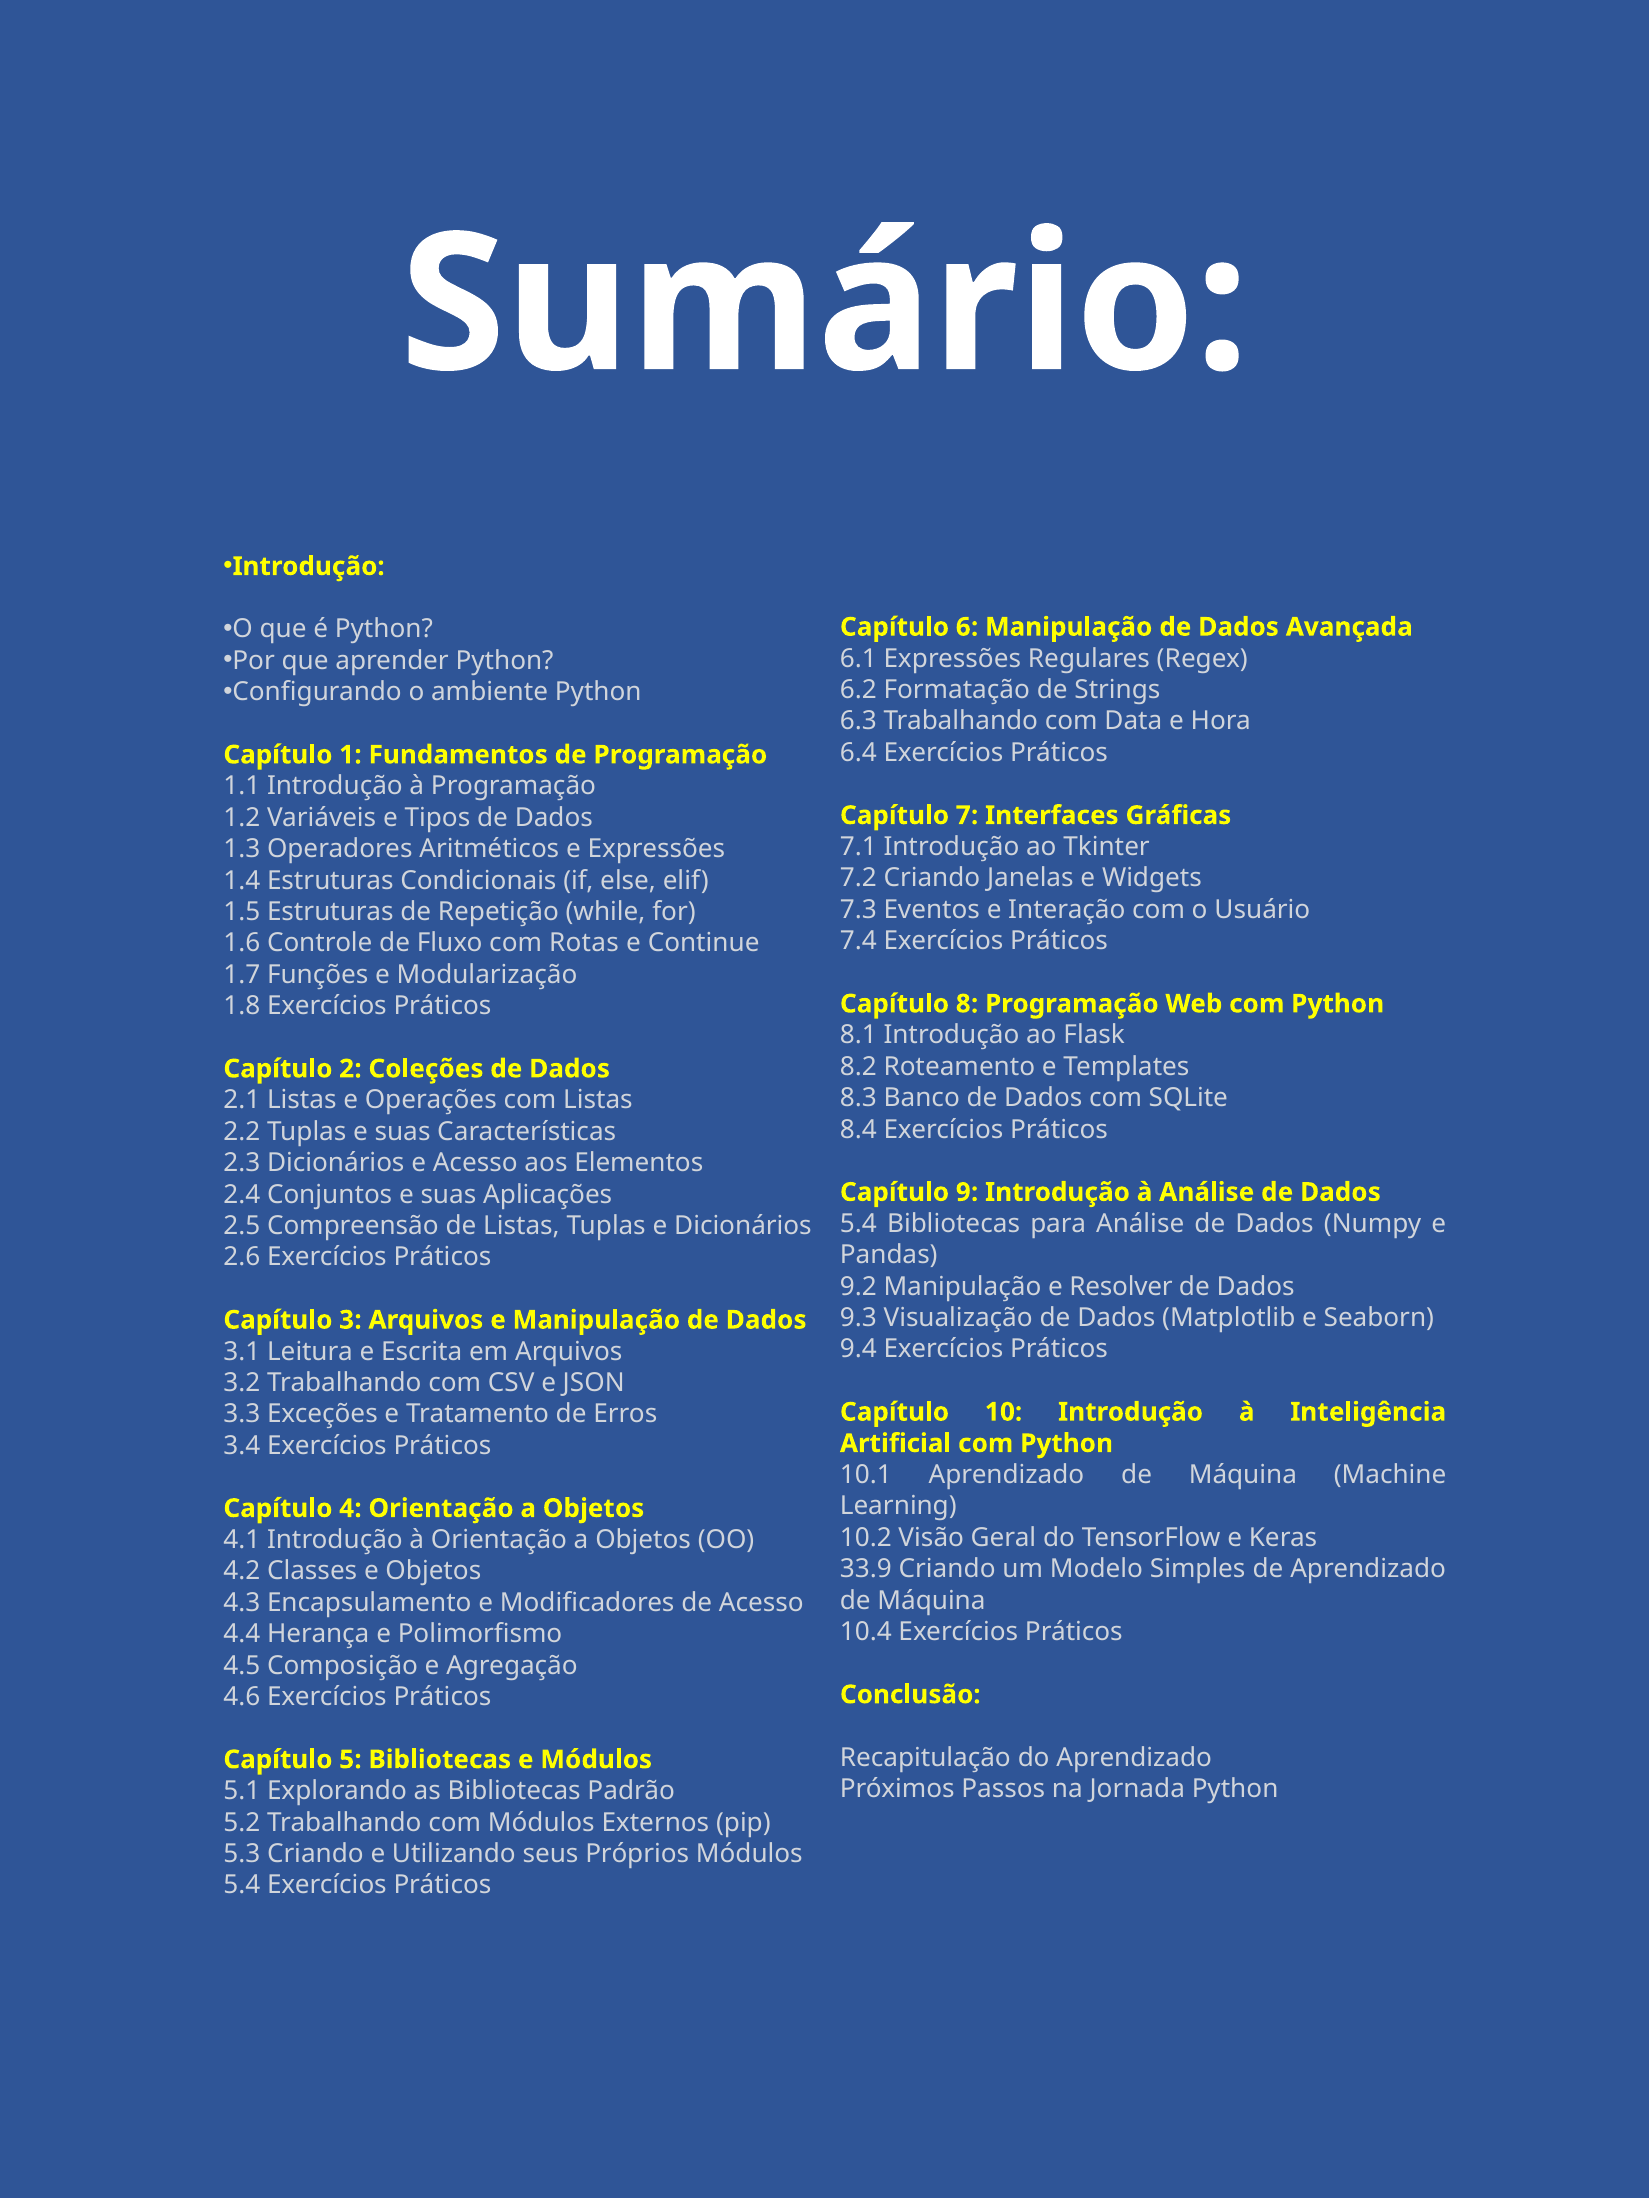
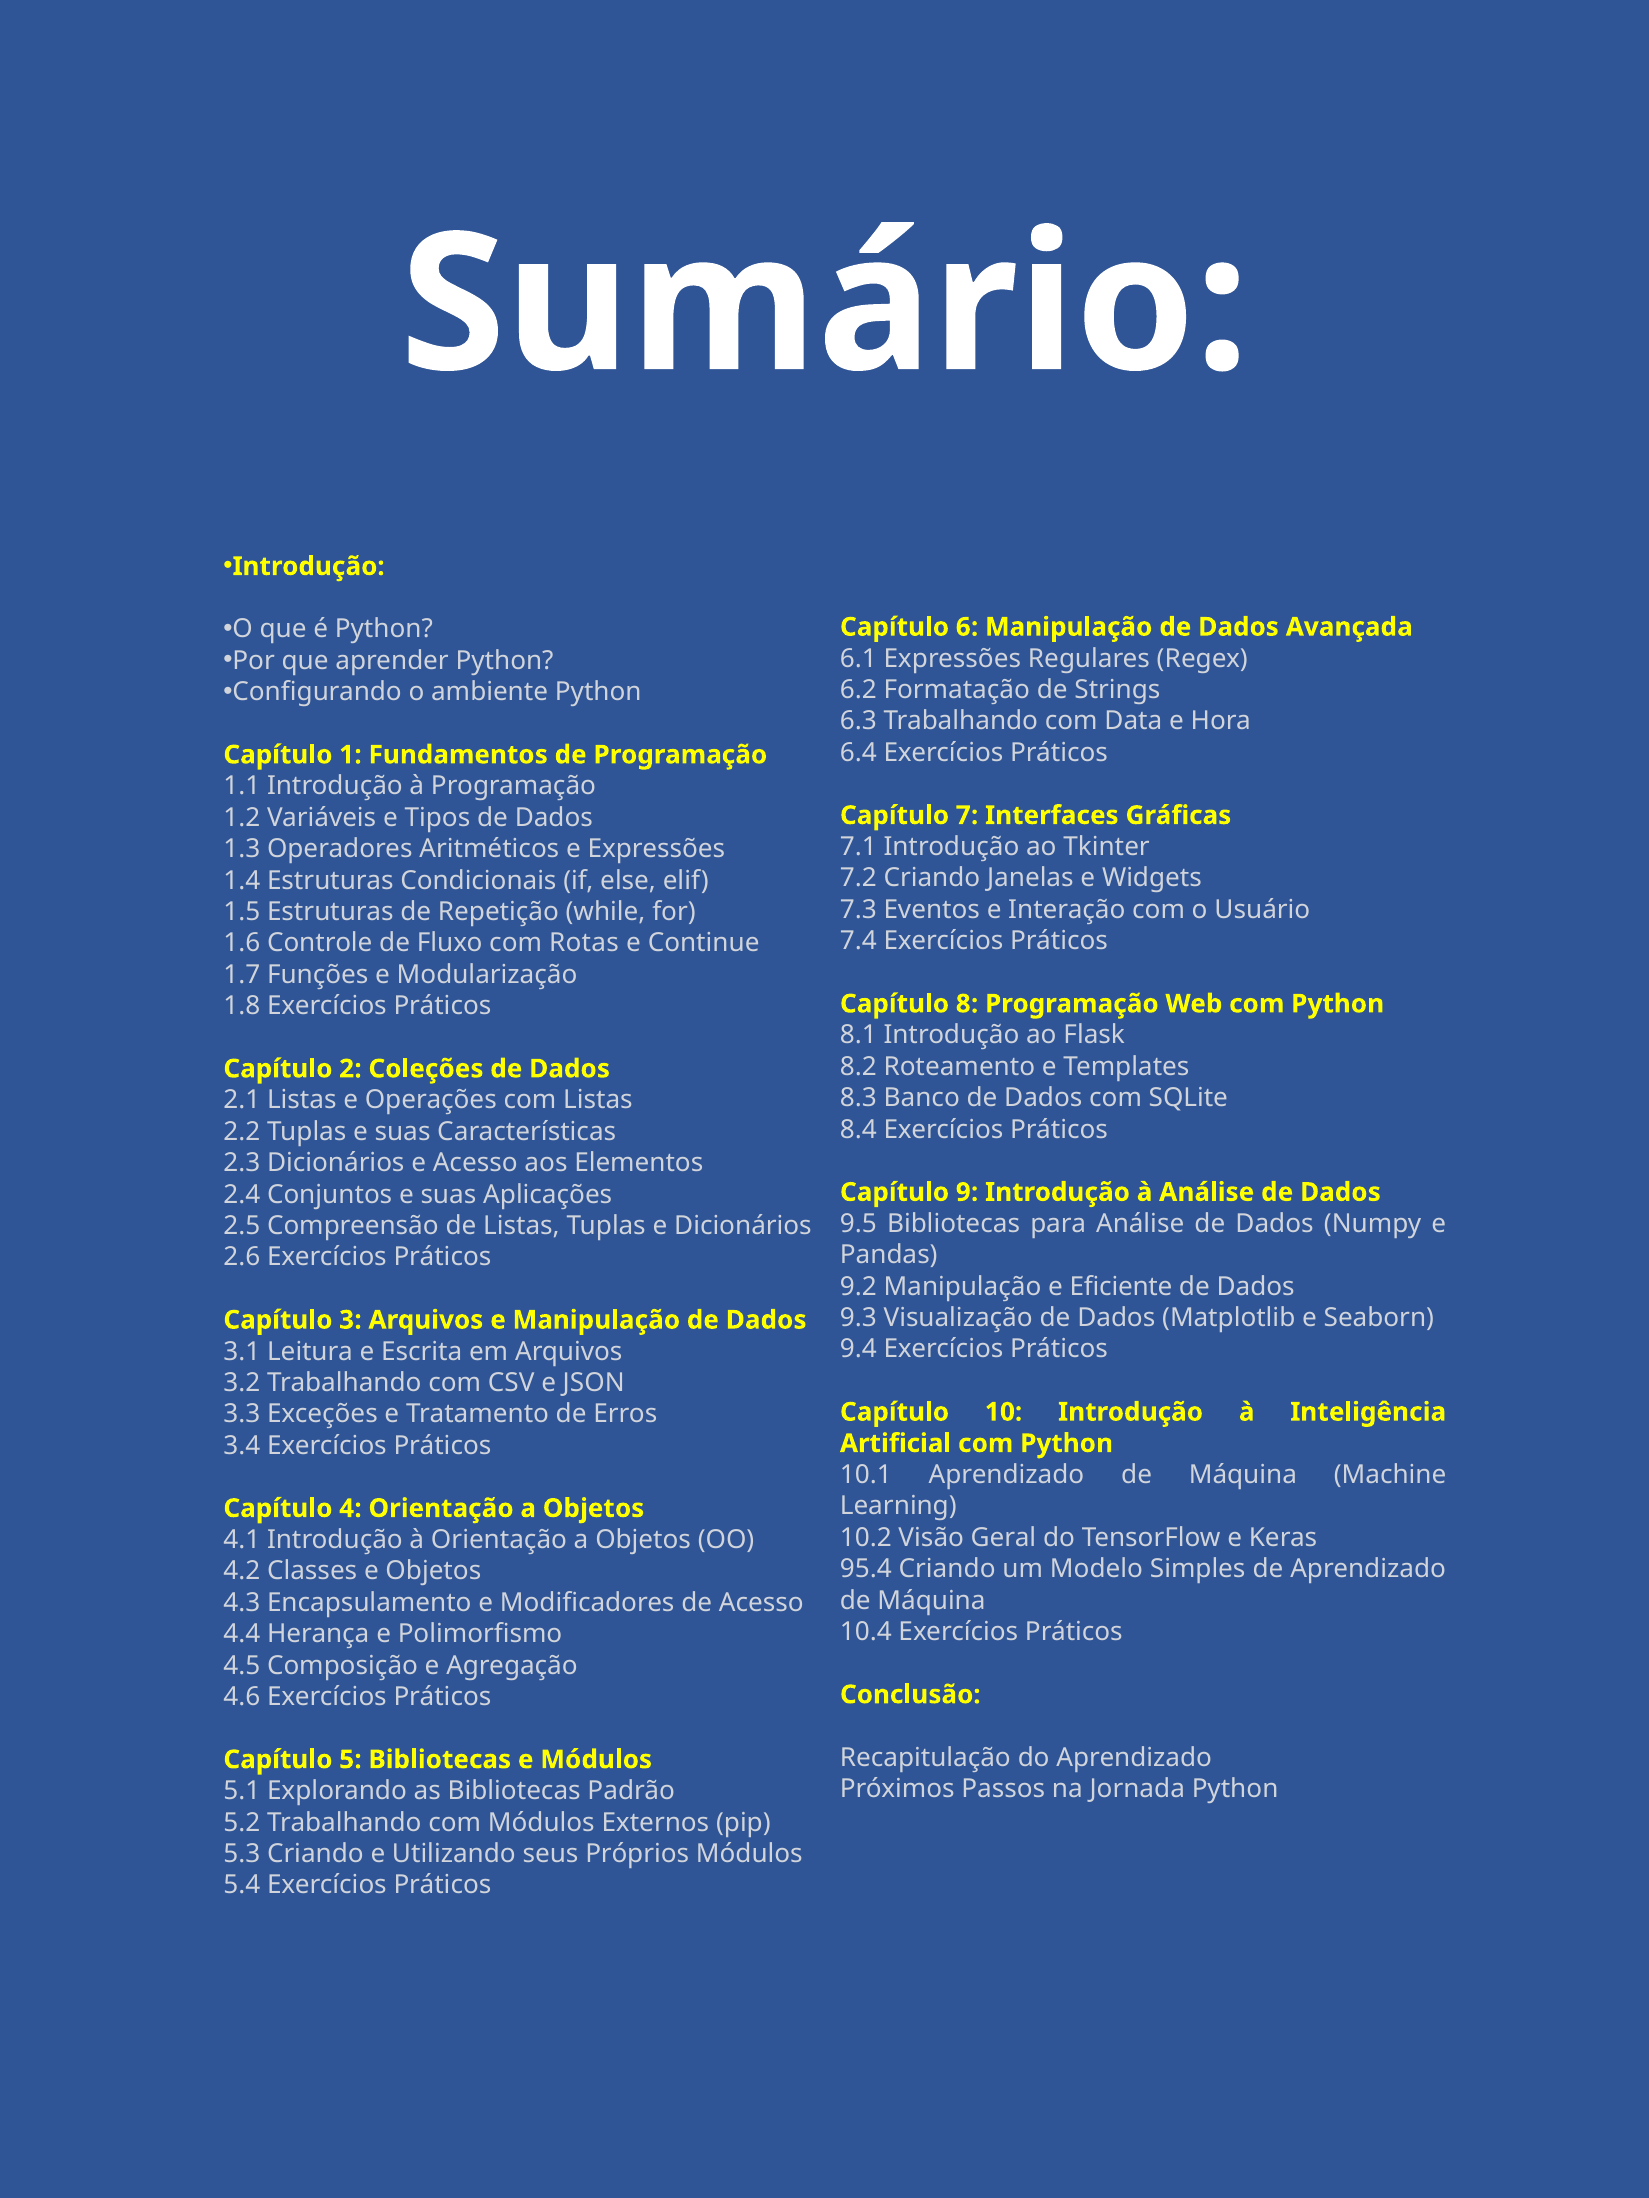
5.4: 5.4 -> 9.5 (858, 1224)
Resolver: Resolver -> Eficiente (1121, 1287)
33.9: 33.9 -> 95.4 (866, 1570)
